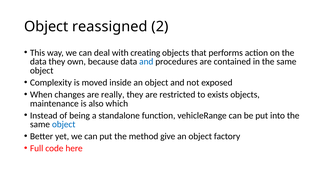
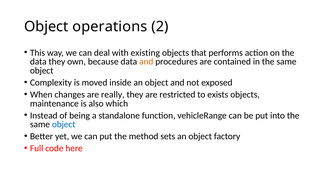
reassigned: reassigned -> operations (110, 27)
creating: creating -> existing (145, 53)
and colour: blue -> orange (146, 62)
give: give -> sets (168, 136)
